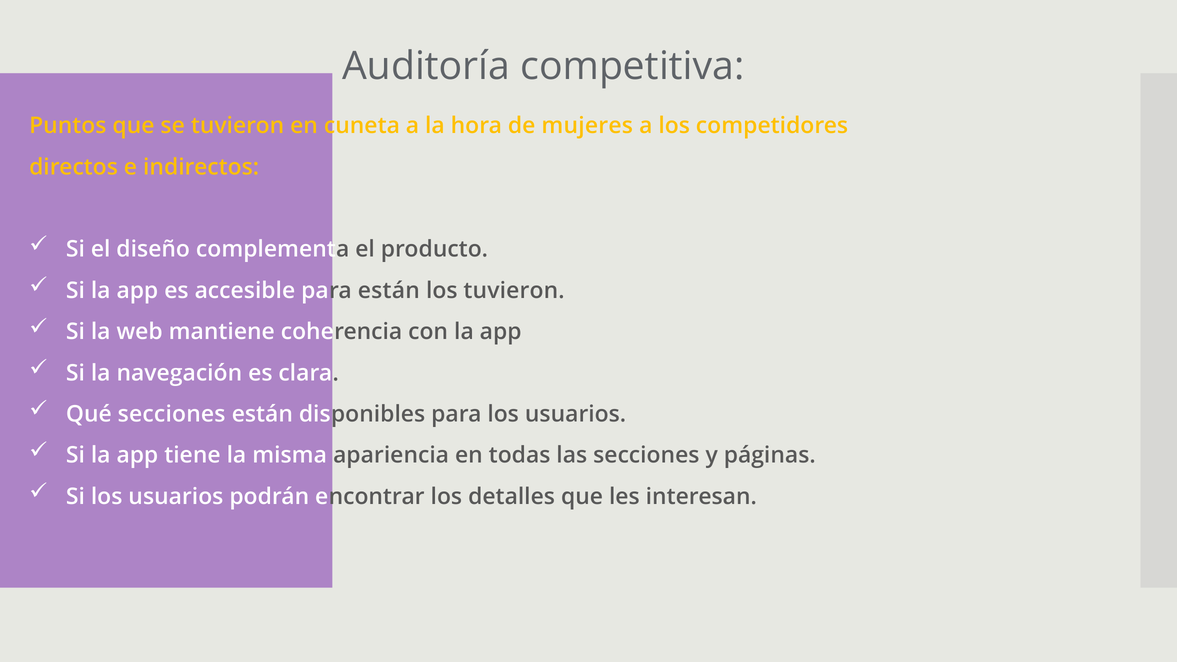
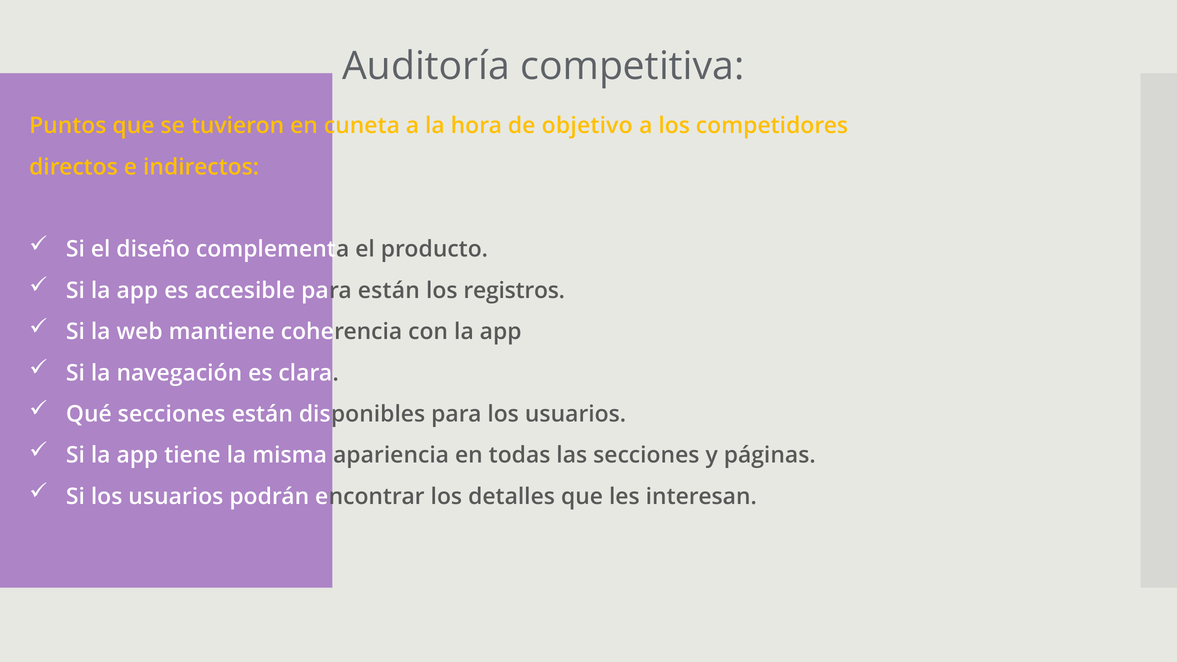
mujeres: mujeres -> objetivo (587, 126)
los tuvieron: tuvieron -> registros (514, 291)
